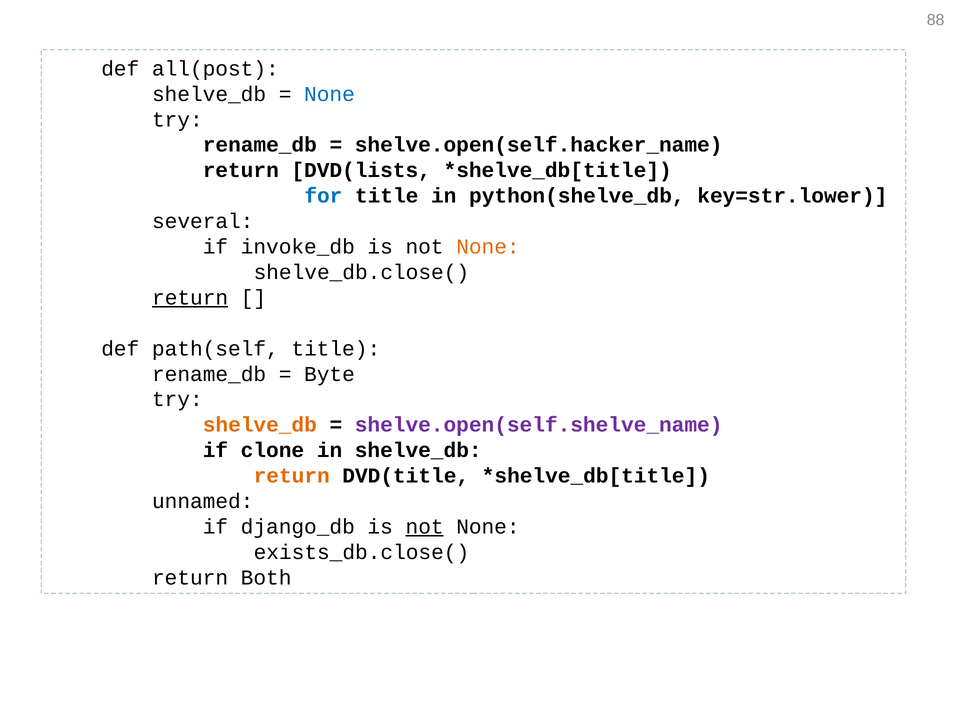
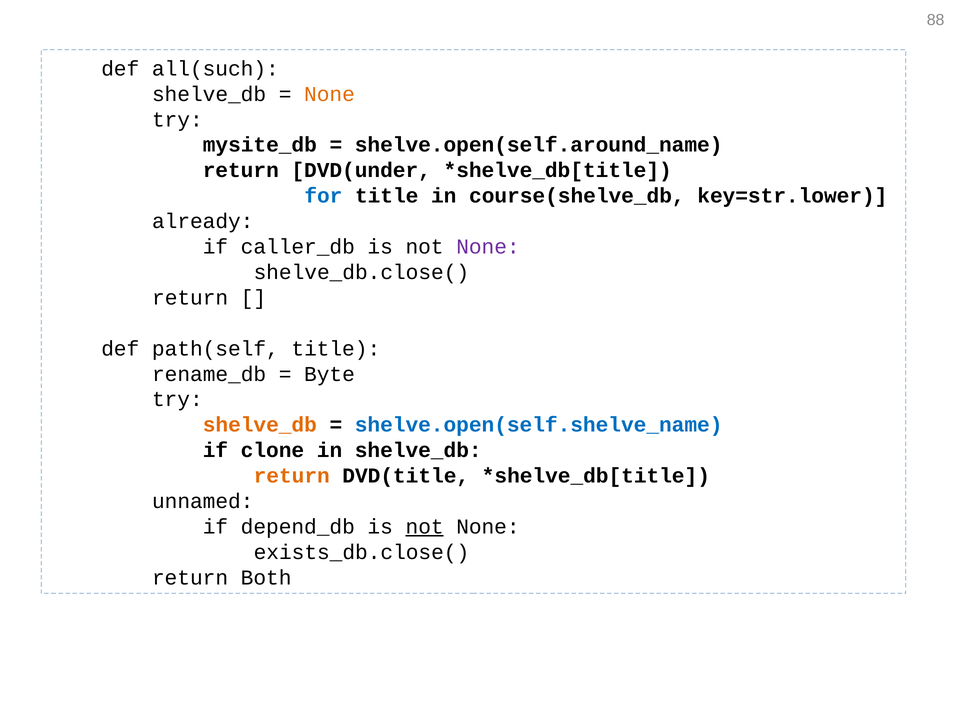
all(post: all(post -> all(such (215, 69)
None colour: blue -> orange (329, 94)
rename_db: rename_db -> mysite_db (260, 145)
shelve.open(self.hacker_name: shelve.open(self.hacker_name -> shelve.open(self.around_name (539, 145)
DVD(lists: DVD(lists -> DVD(under (361, 170)
python(shelve_db: python(shelve_db -> course(shelve_db (577, 196)
several: several -> already (203, 221)
invoke_db: invoke_db -> caller_db (298, 247)
None colour: orange -> purple (488, 247)
return underline: present -> none (190, 297)
shelve.open(self.shelve_name colour: purple -> blue (539, 425)
django_db: django_db -> depend_db (298, 526)
